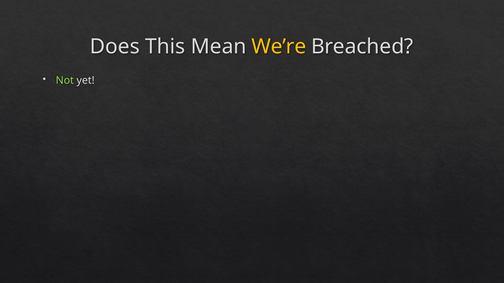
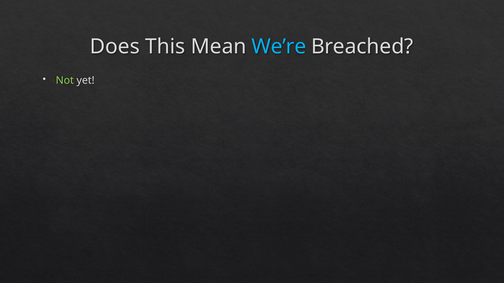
We’re colour: yellow -> light blue (279, 47)
